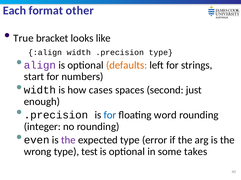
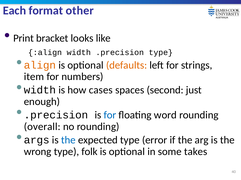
True: True -> Print (24, 38)
align colour: purple -> orange (40, 65)
start: start -> item (34, 77)
integer: integer -> overall (42, 127)
even: even -> args (37, 141)
the colour: purple -> blue (68, 141)
test: test -> folk (90, 152)
